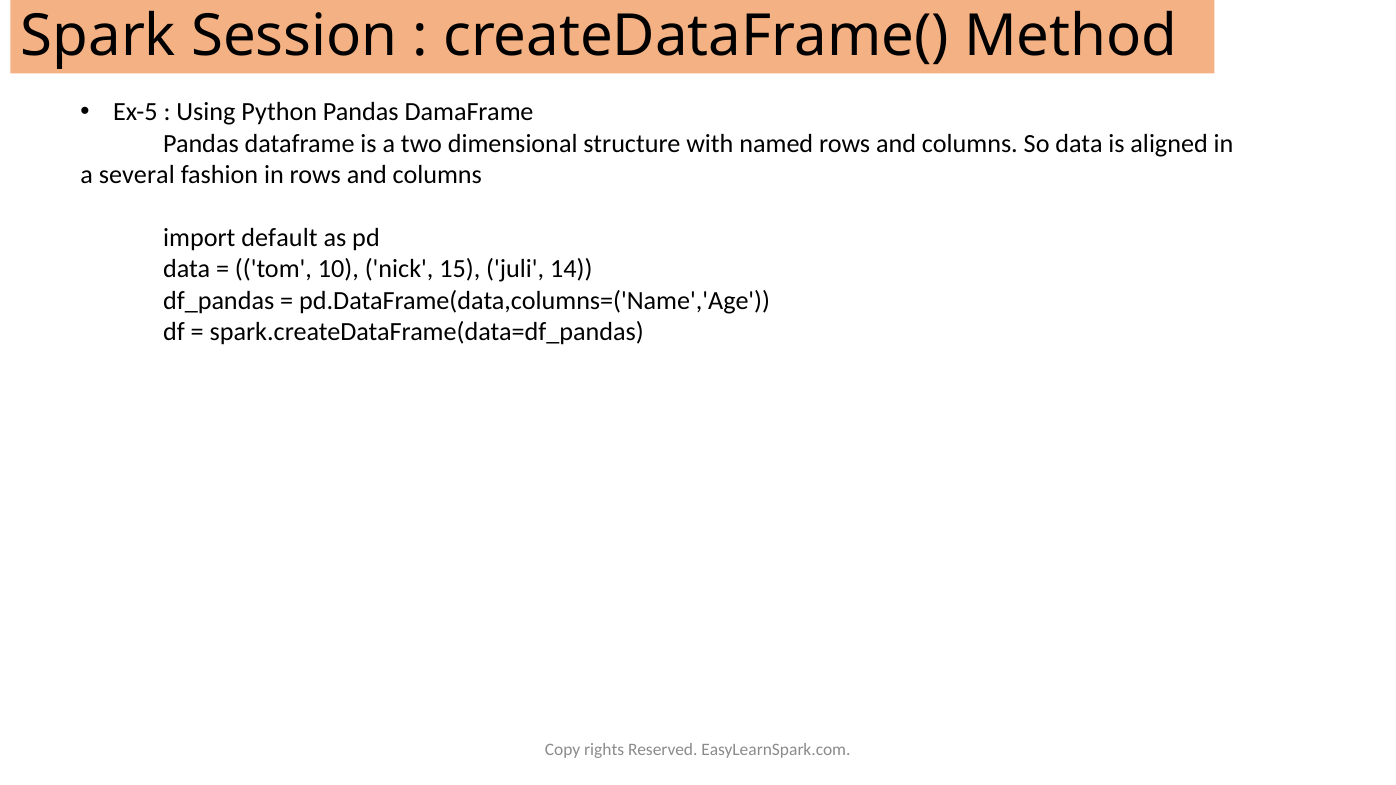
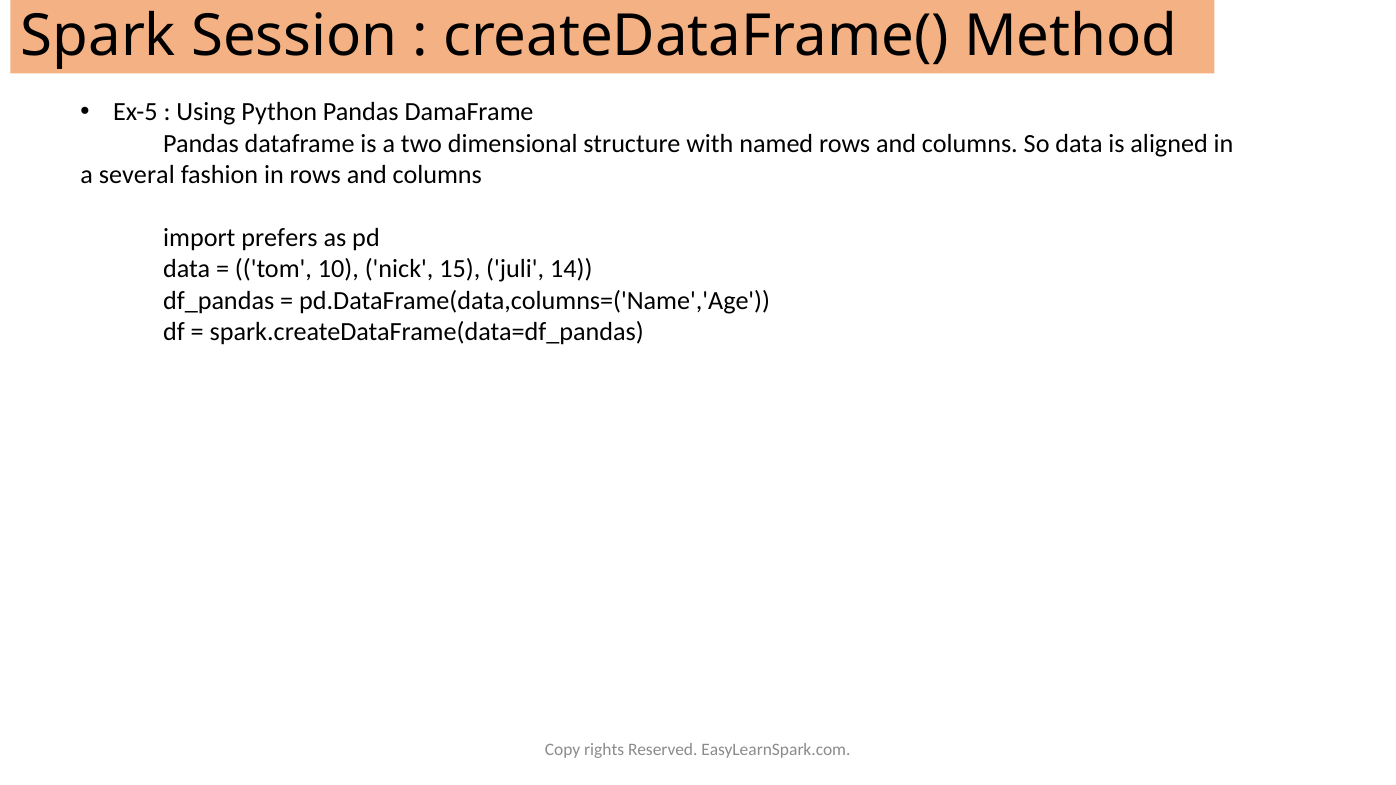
default: default -> prefers (279, 238)
